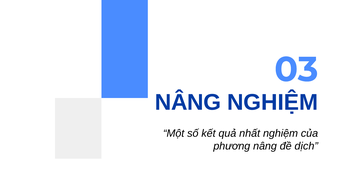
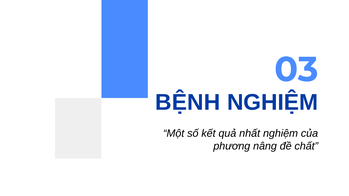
NÂNG: NÂNG -> BỆNH (188, 103)
dịch: dịch -> chất (306, 146)
